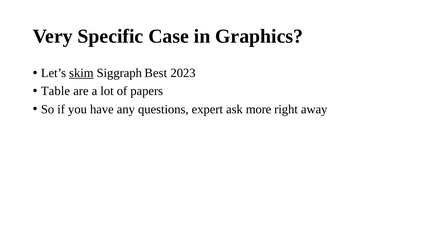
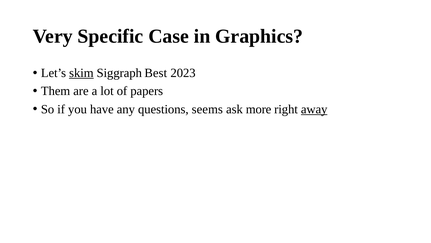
Table: Table -> Them (56, 91)
expert: expert -> seems (207, 109)
away underline: none -> present (314, 109)
